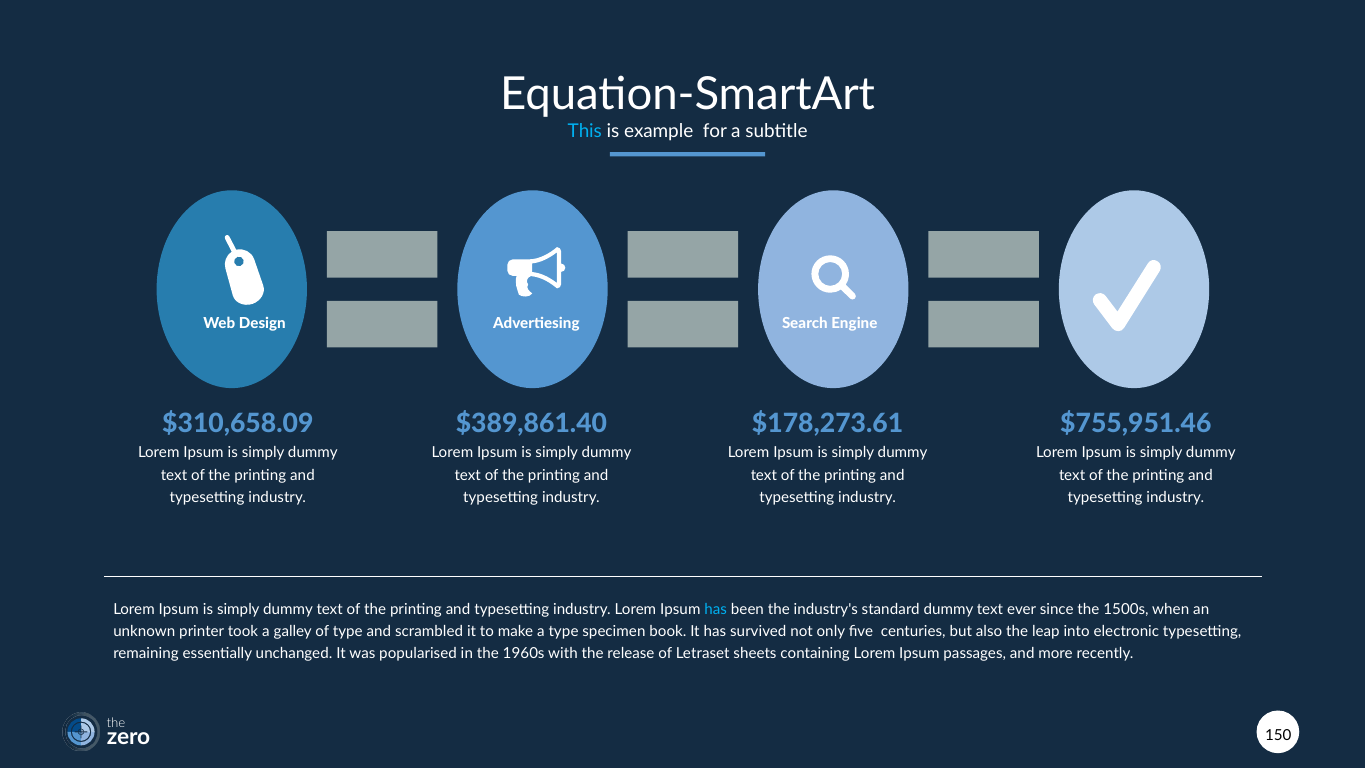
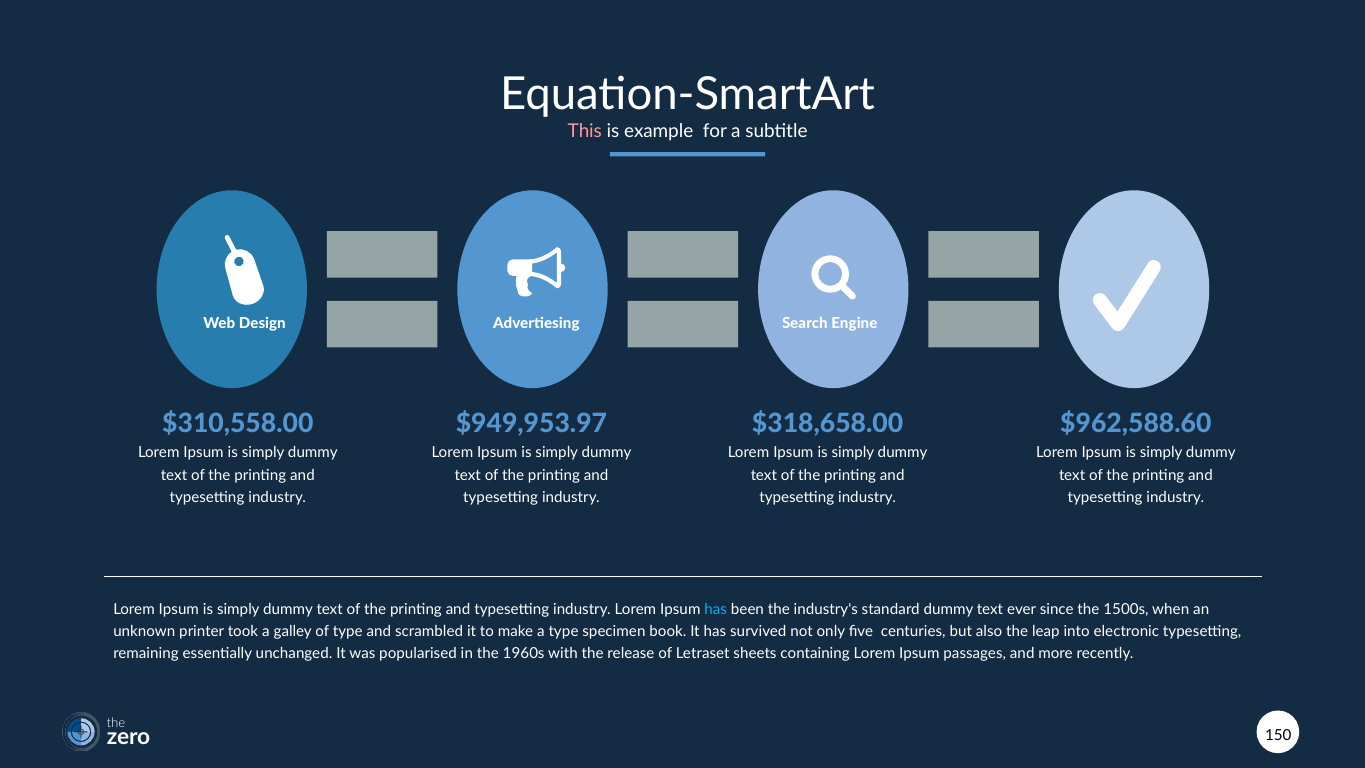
This colour: light blue -> pink (585, 132)
$310,658.09: $310,658.09 -> $310,558.00 (238, 424)
$389,861.40: $389,861.40 -> $949,953.97 (531, 424)
$178,273.61: $178,273.61 -> $318,658.00 (828, 424)
$755,951.46: $755,951.46 -> $962,588.60 (1136, 424)
